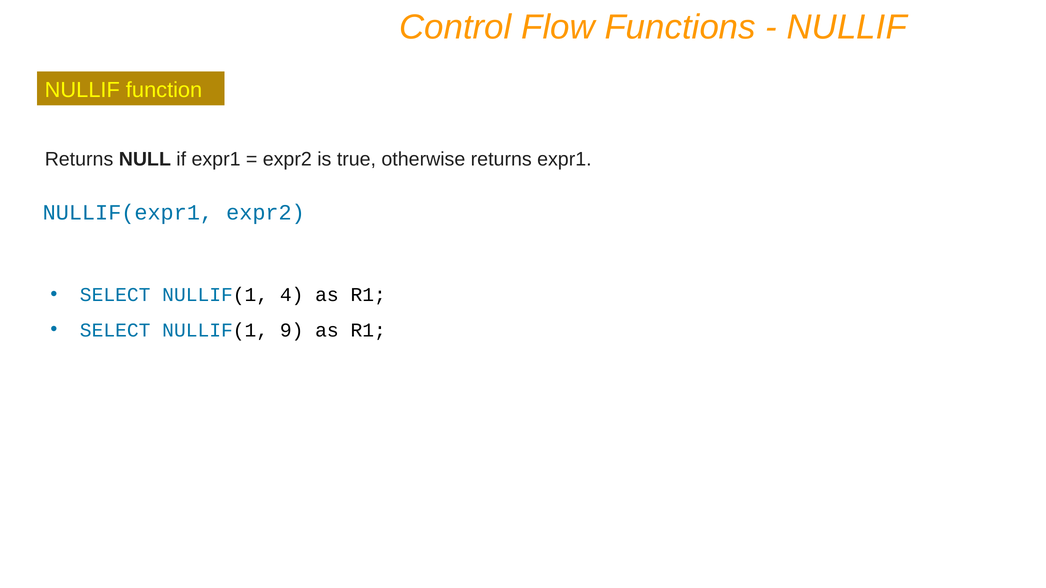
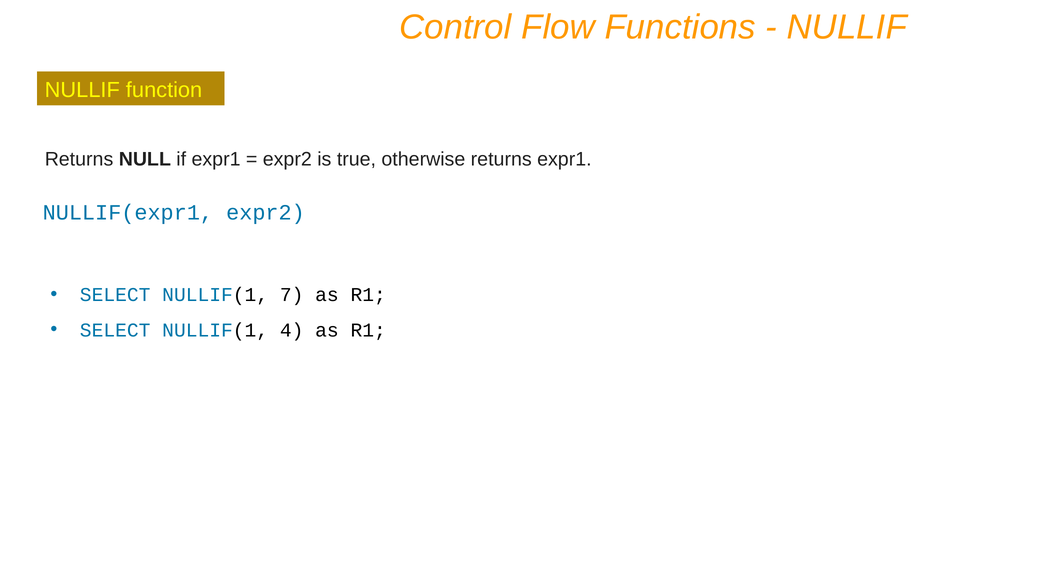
4: 4 -> 7 (292, 295)
9: 9 -> 4 (292, 330)
